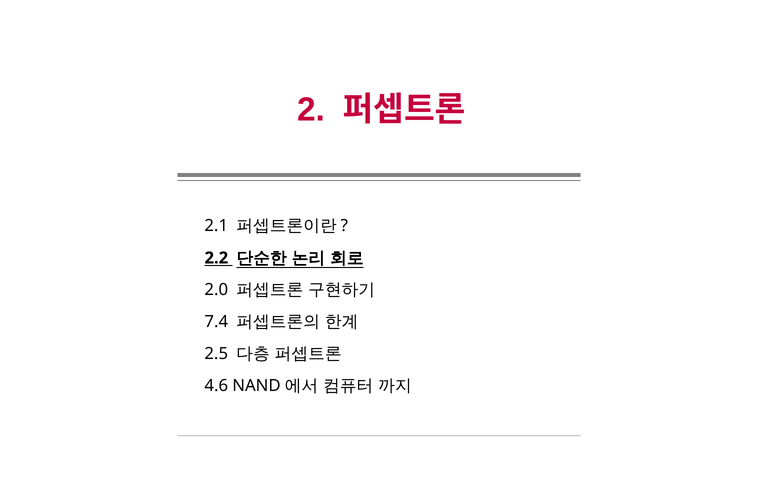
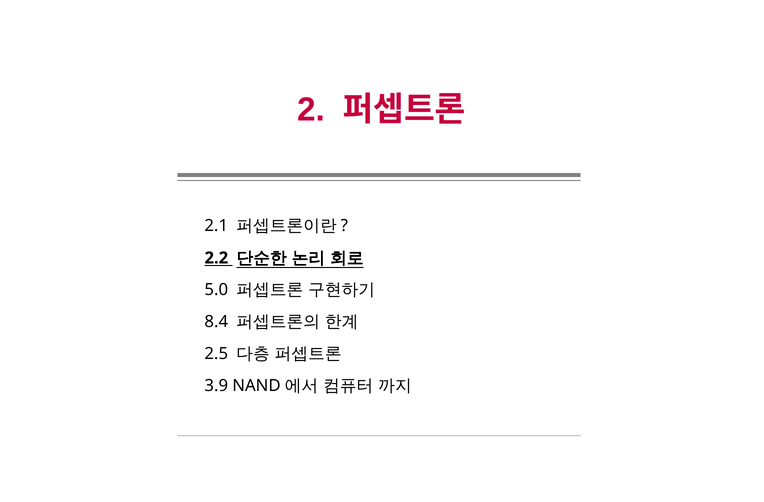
2.0: 2.0 -> 5.0 (216, 290)
7.4: 7.4 -> 8.4 (216, 322)
4.6: 4.6 -> 3.9 (216, 386)
